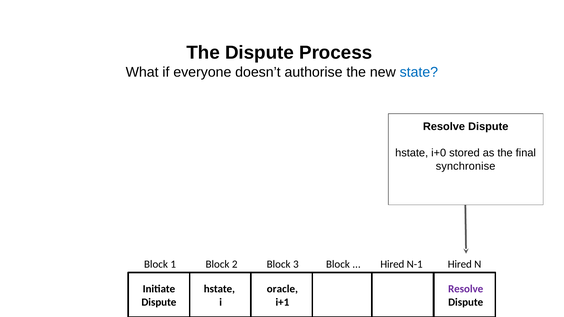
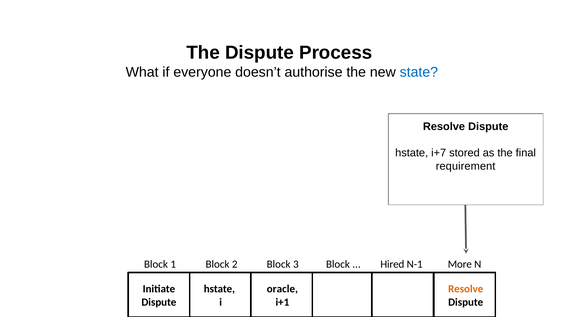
i+0: i+0 -> i+7 (439, 153)
synchronise: synchronise -> requirement (466, 166)
N-1 Hired: Hired -> More (460, 265)
Resolve colour: purple -> orange (466, 289)
